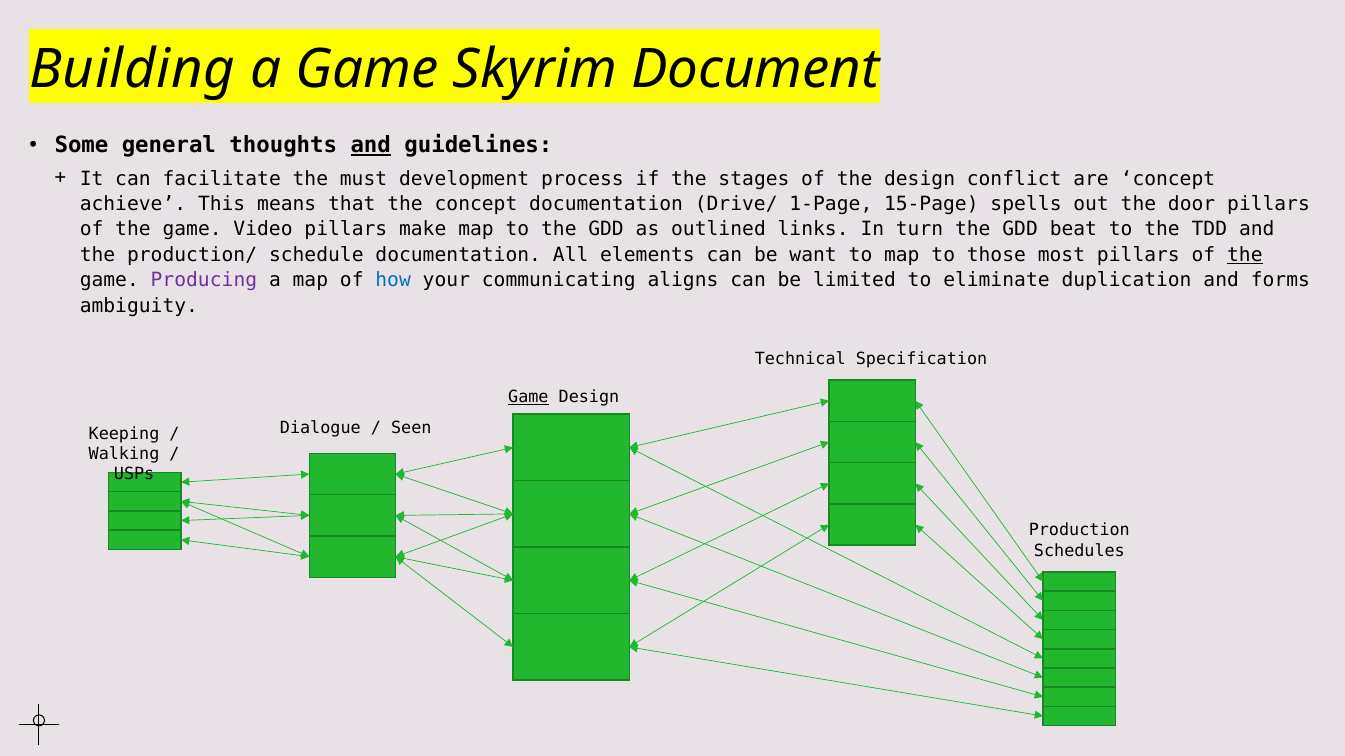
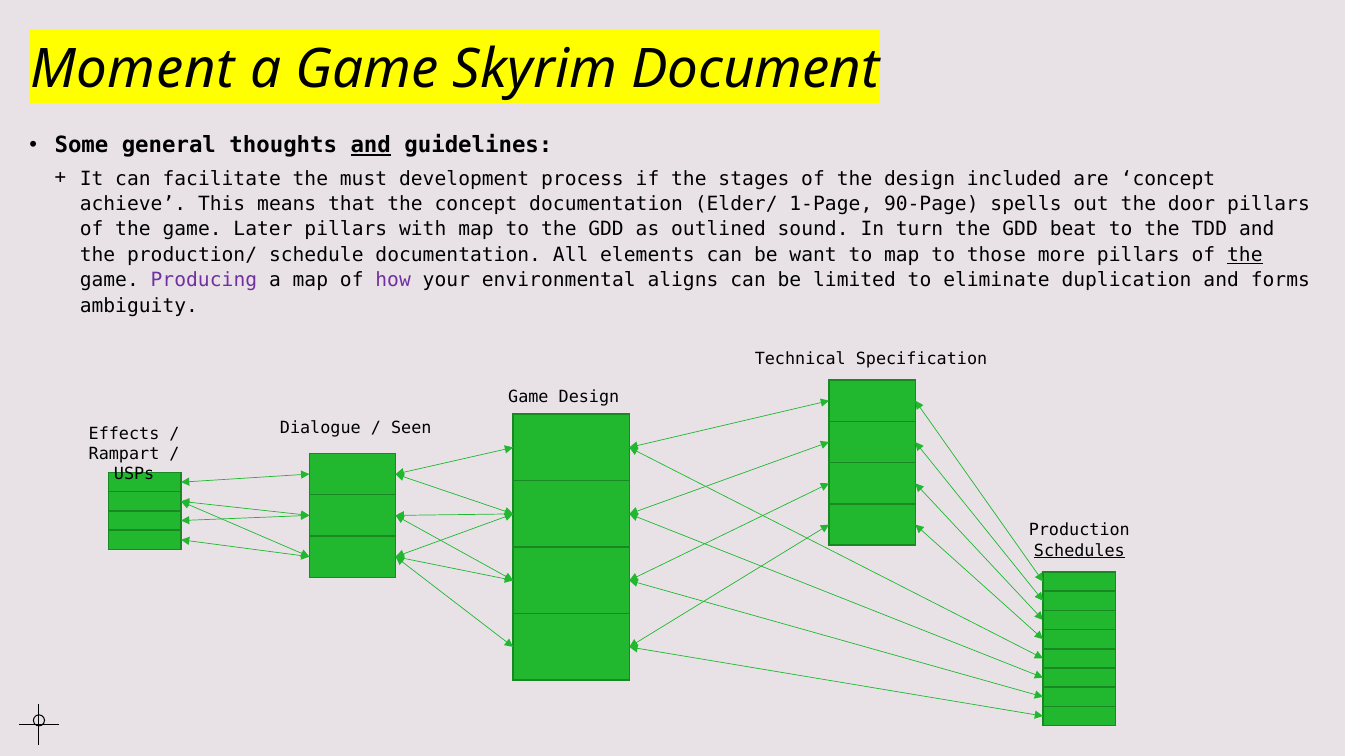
Building: Building -> Moment (132, 69)
conflict: conflict -> included (1014, 179)
Drive/: Drive/ -> Elder/ (736, 204)
15-Page: 15-Page -> 90-Page (931, 204)
Video: Video -> Later (263, 230)
make: make -> with (423, 230)
links: links -> sound (813, 230)
most: most -> more (1061, 255)
how colour: blue -> purple (393, 280)
communicating: communicating -> environmental (559, 280)
Game underline: present -> none (528, 397)
Keeping: Keeping -> Effects (124, 434)
Walking: Walking -> Rampart (124, 455)
Schedules underline: none -> present (1079, 551)
